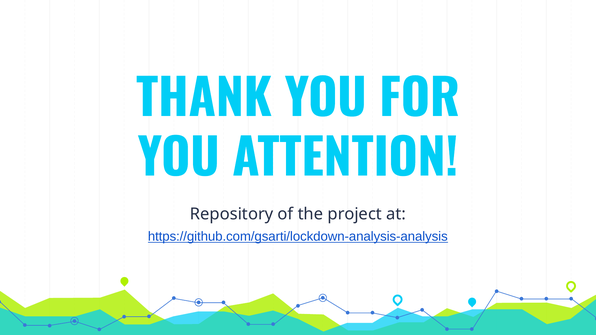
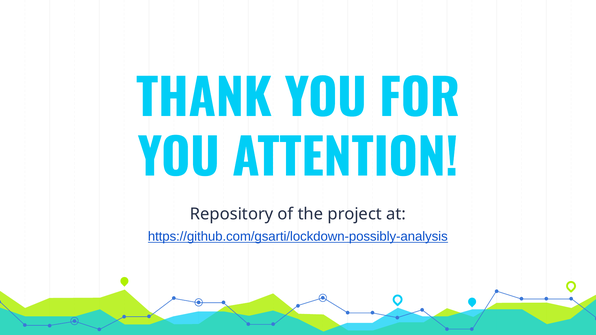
https://github.com/gsarti/lockdown-analysis-analysis: https://github.com/gsarti/lockdown-analysis-analysis -> https://github.com/gsarti/lockdown-possibly-analysis (298, 237)
